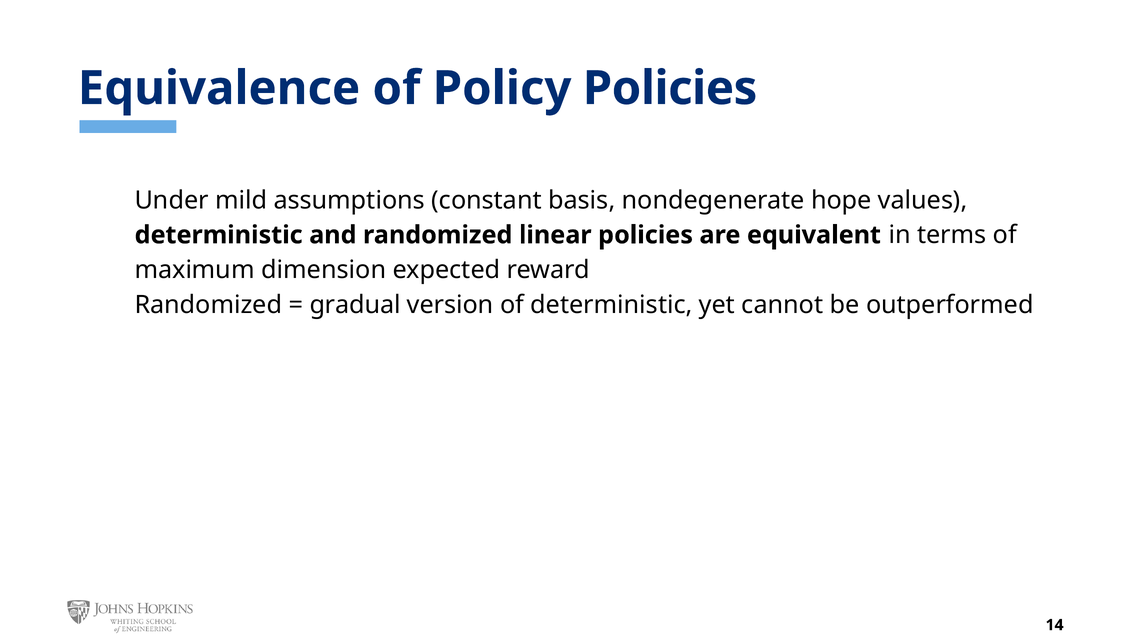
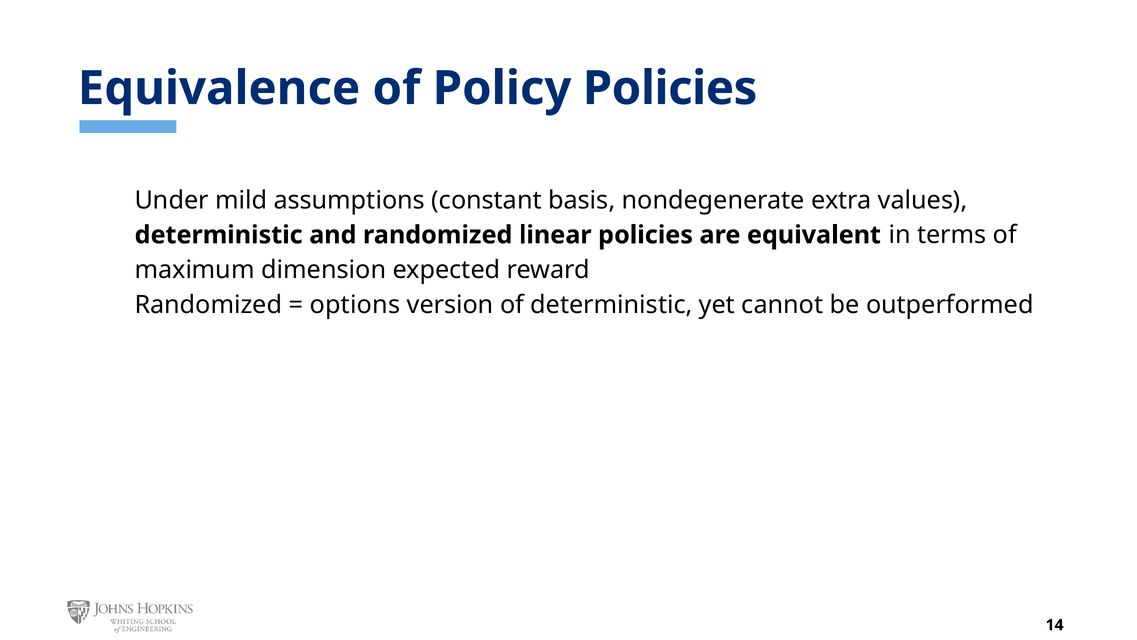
hope: hope -> extra (841, 200)
gradual: gradual -> options (355, 305)
